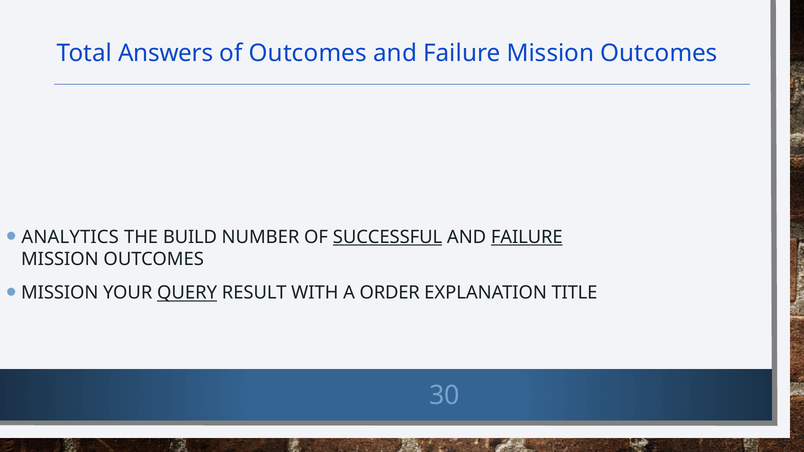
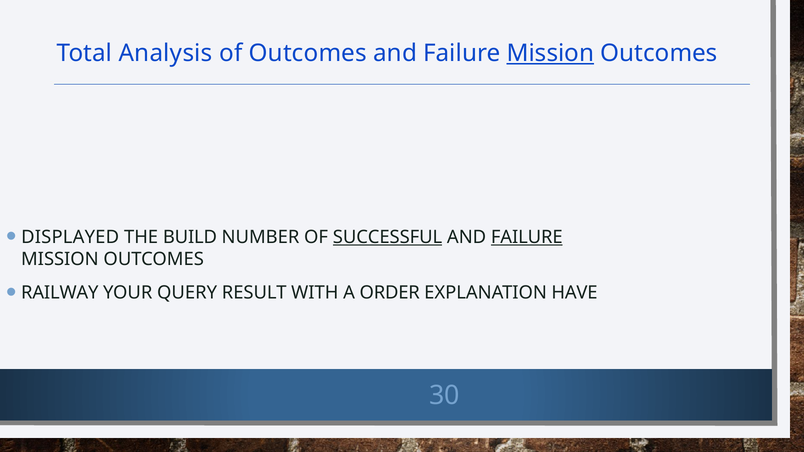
Answers: Answers -> Analysis (166, 53)
Mission underline: none -> present (550, 53)
ANALYTICS: ANALYTICS -> DISPLAYED (70, 237)
MISSION: MISSION -> RAILWAY (60, 293)
QUERY underline: present -> none (187, 293)
TITLE: TITLE -> HAVE (575, 293)
